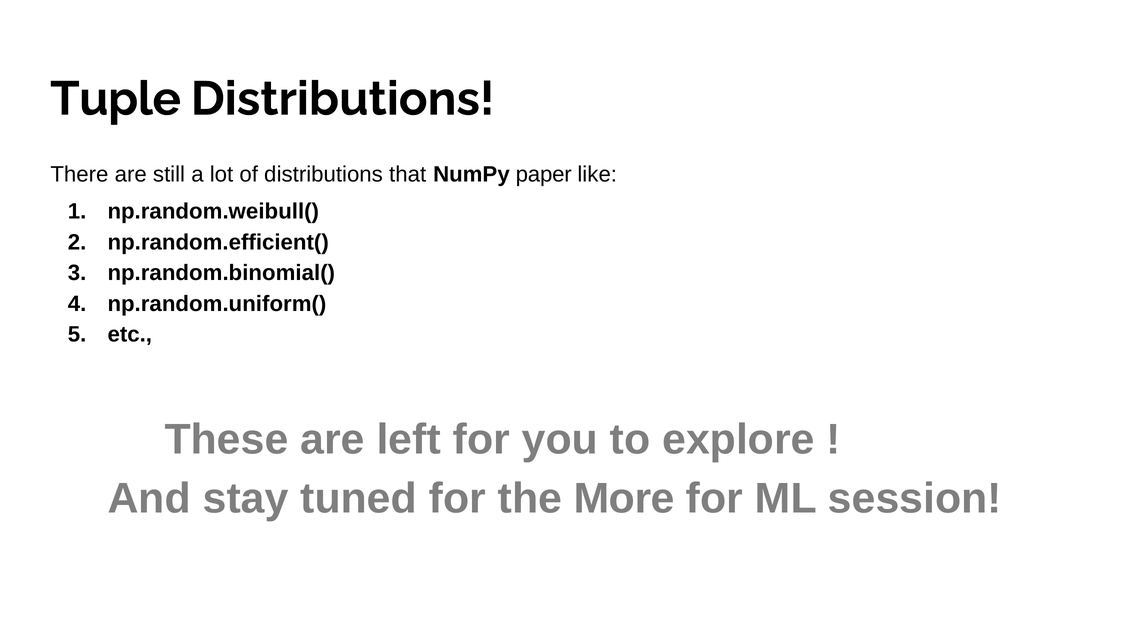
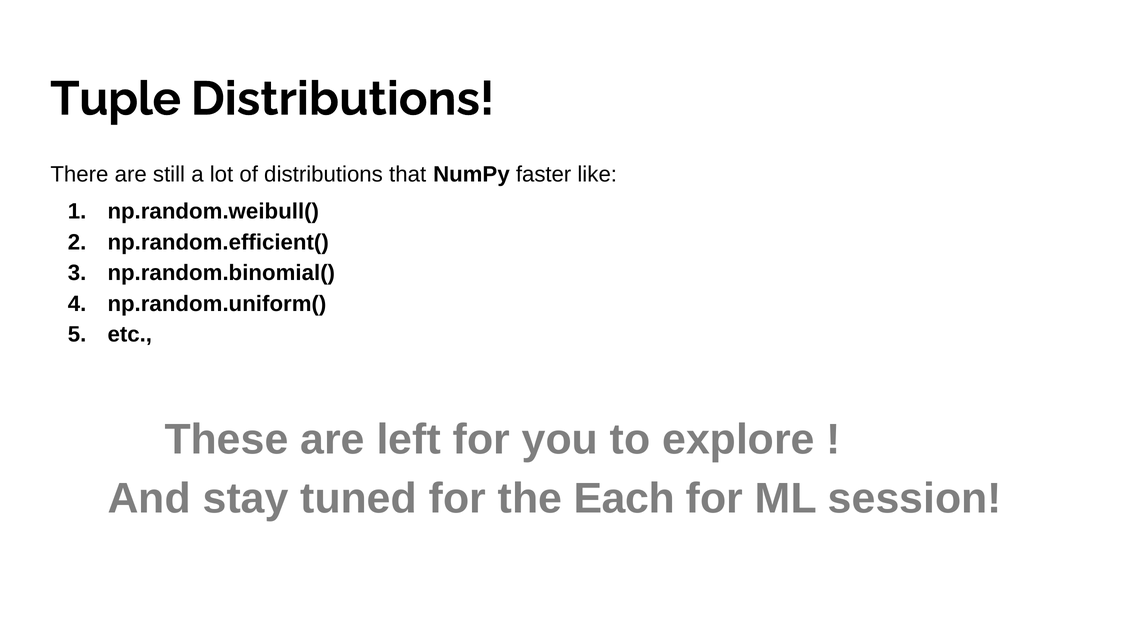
paper: paper -> faster (544, 174)
More: More -> Each (624, 499)
